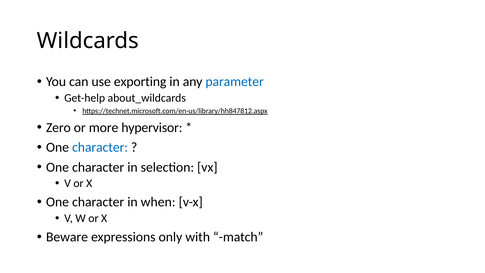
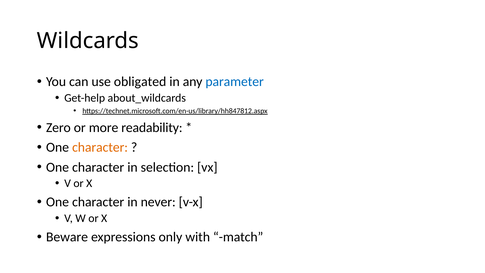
exporting: exporting -> obligated (140, 82)
hypervisor: hypervisor -> readability (152, 127)
character colour: blue -> orange (100, 147)
when: when -> never (158, 202)
